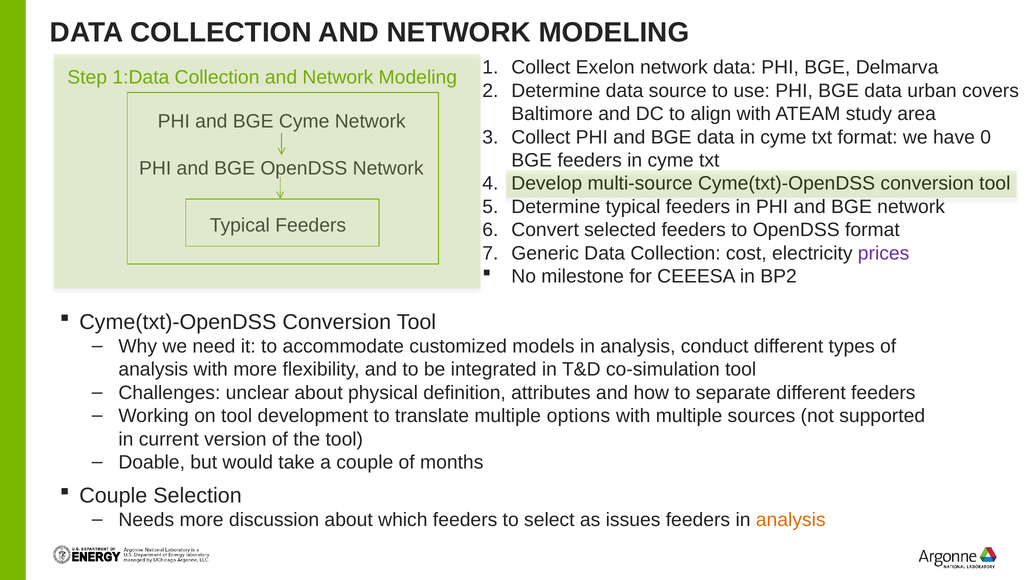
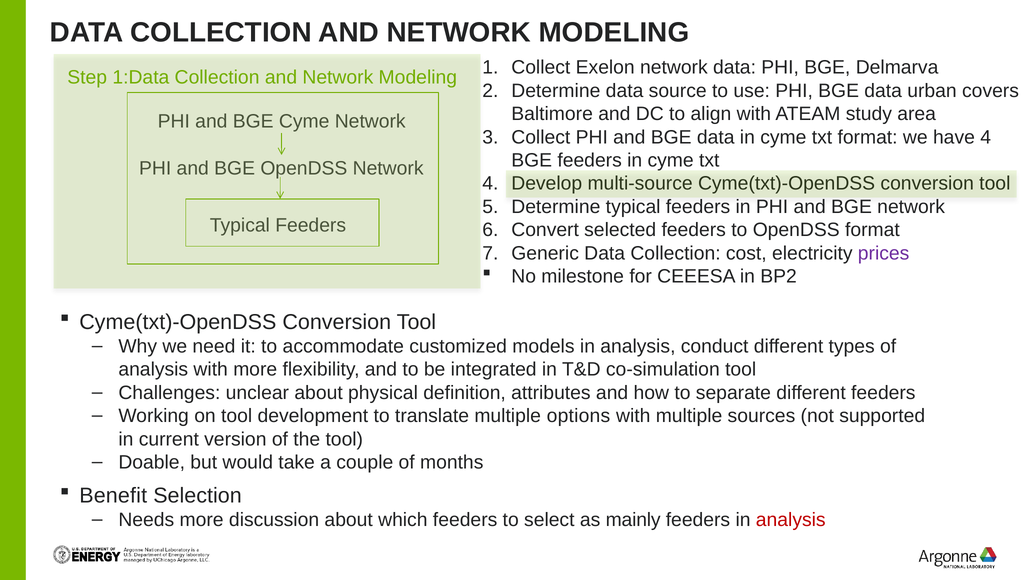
have 0: 0 -> 4 (986, 137)
Couple: Couple -> Benefit (113, 496)
issues: issues -> mainly (633, 520)
analysis colour: orange -> red (791, 520)
